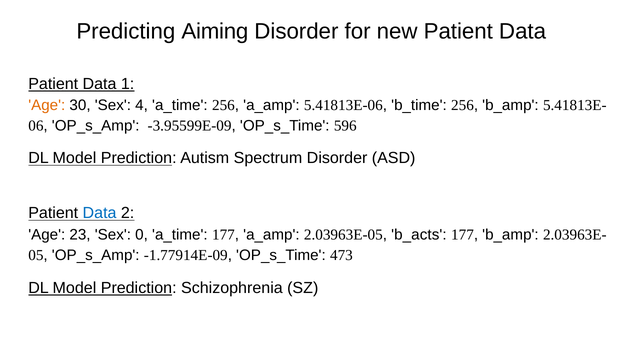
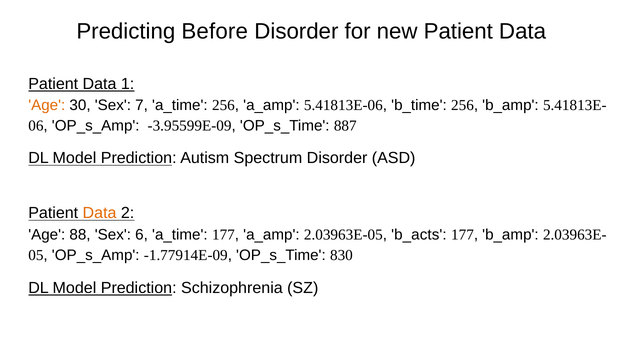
Aiming: Aiming -> Before (215, 31)
4: 4 -> 7 (142, 105)
596: 596 -> 887 (345, 126)
Data colour: blue -> orange (100, 213)
23: 23 -> 88 (80, 235)
0: 0 -> 6 (142, 235)
473: 473 -> 830 (341, 256)
